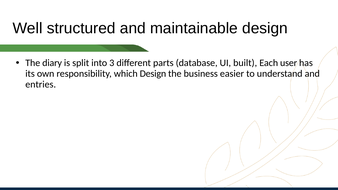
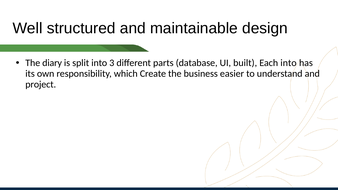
Each user: user -> into (289, 63)
which Design: Design -> Create (153, 74)
entries: entries -> project (41, 84)
